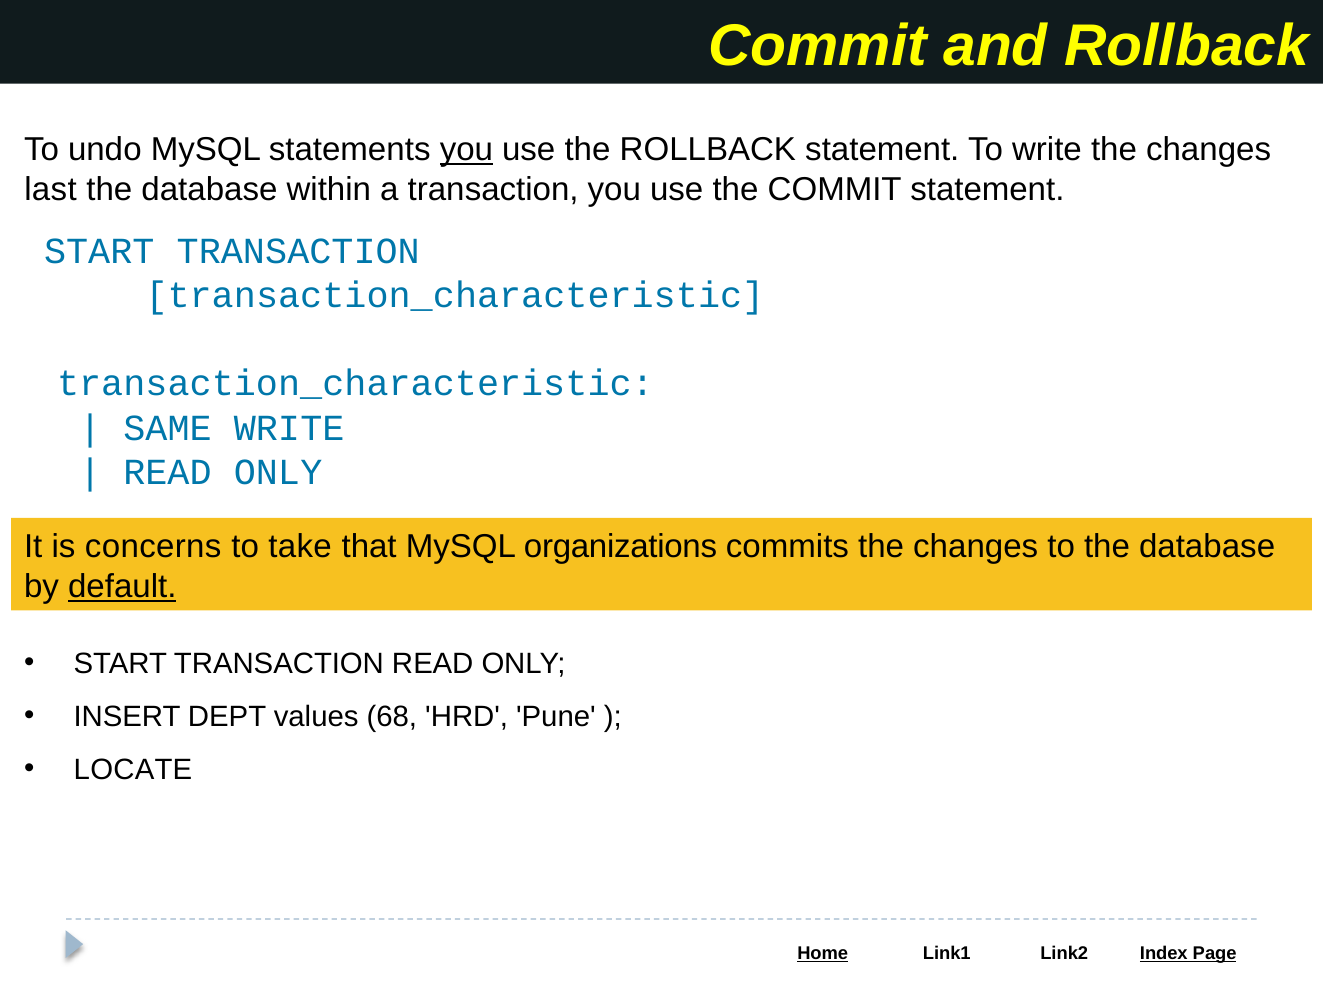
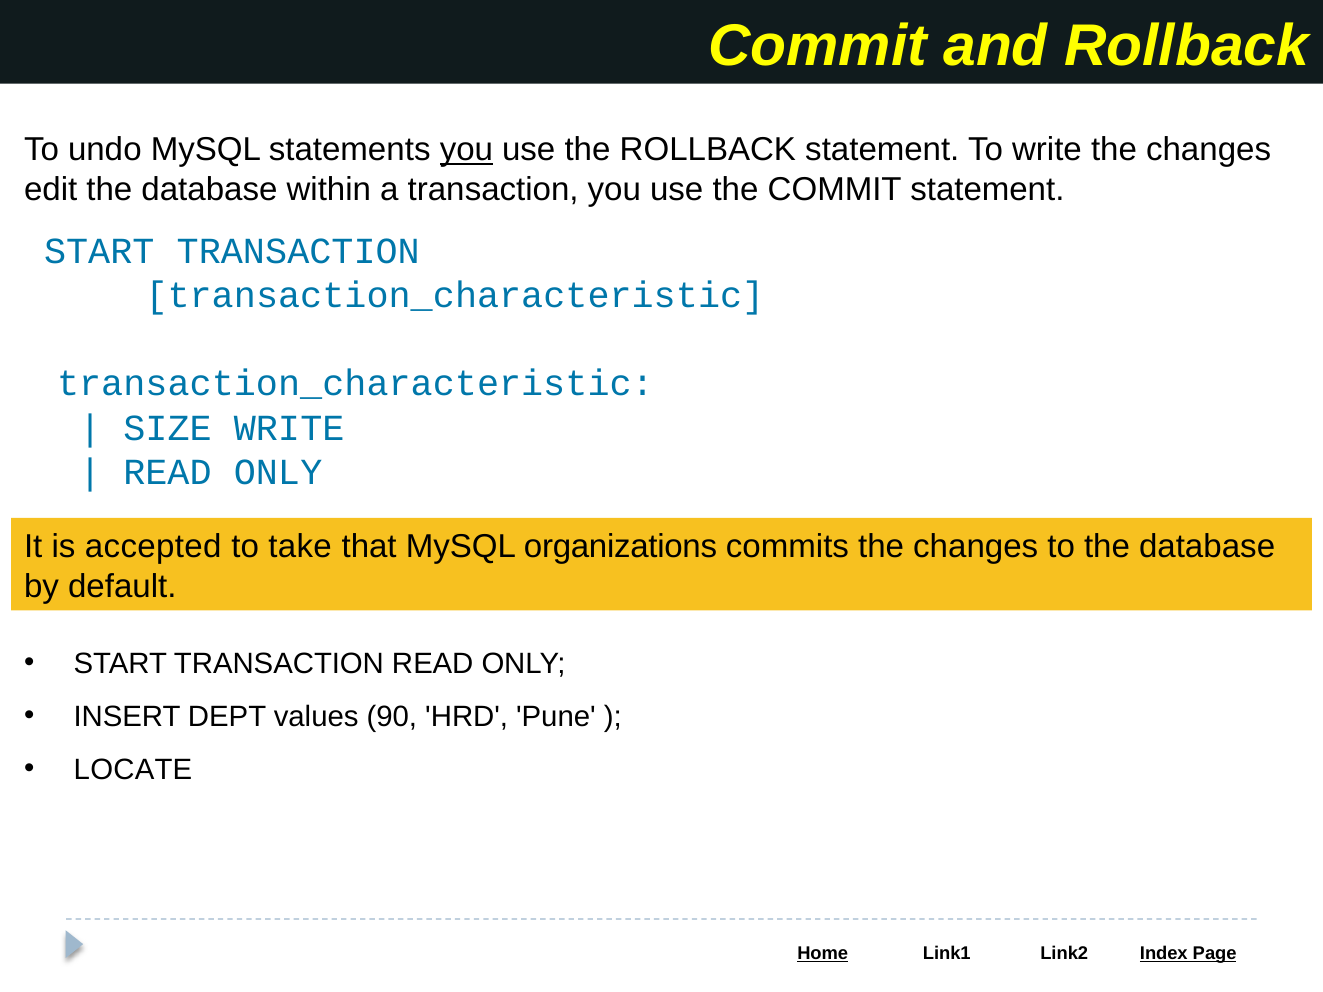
last: last -> edit (51, 190)
SAME: SAME -> SIZE (168, 428)
concerns: concerns -> accepted (153, 547)
default underline: present -> none (122, 586)
68: 68 -> 90 (392, 717)
